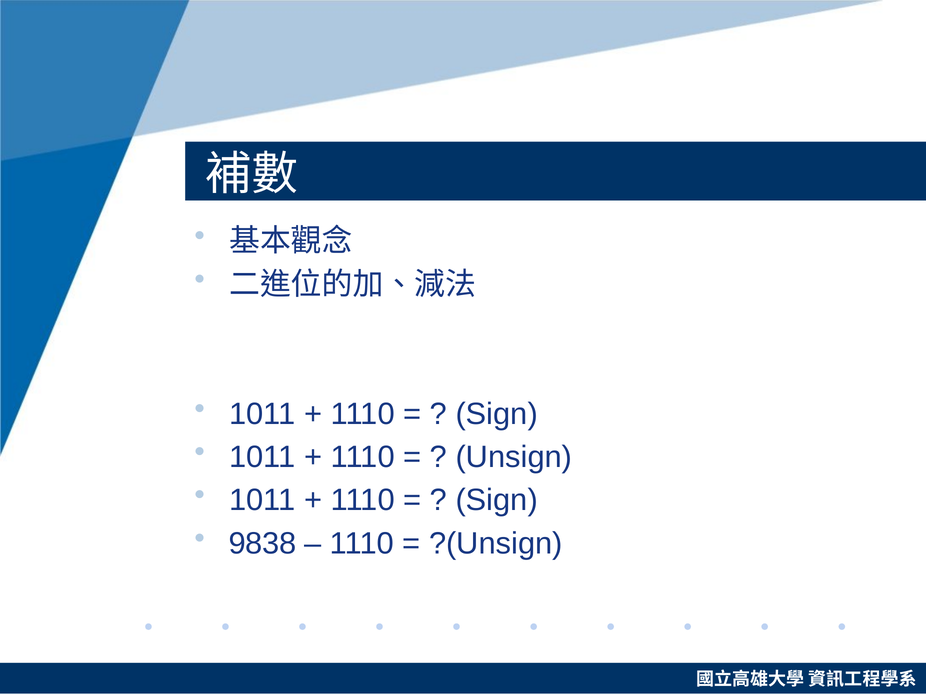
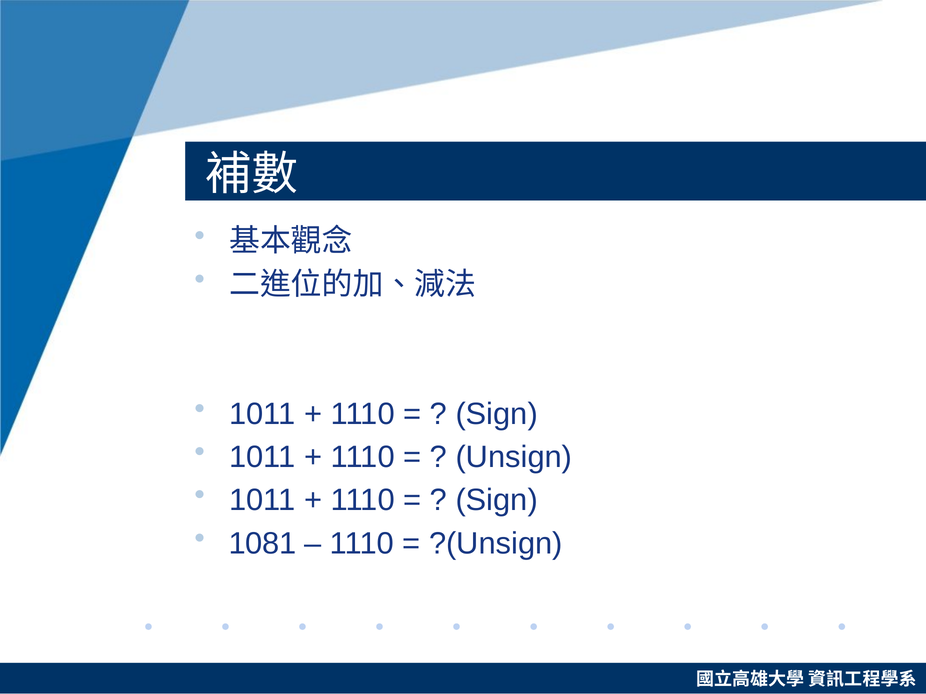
9838: 9838 -> 1081 (262, 544)
